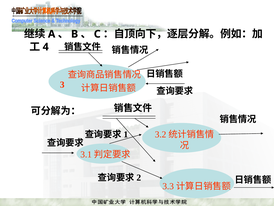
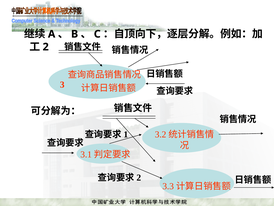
4: 4 -> 2 (46, 47)
